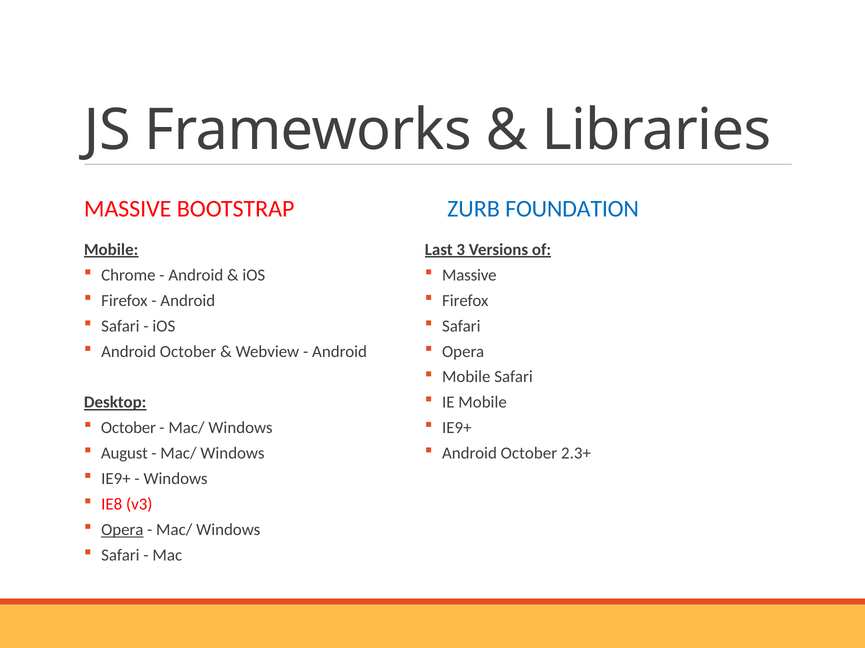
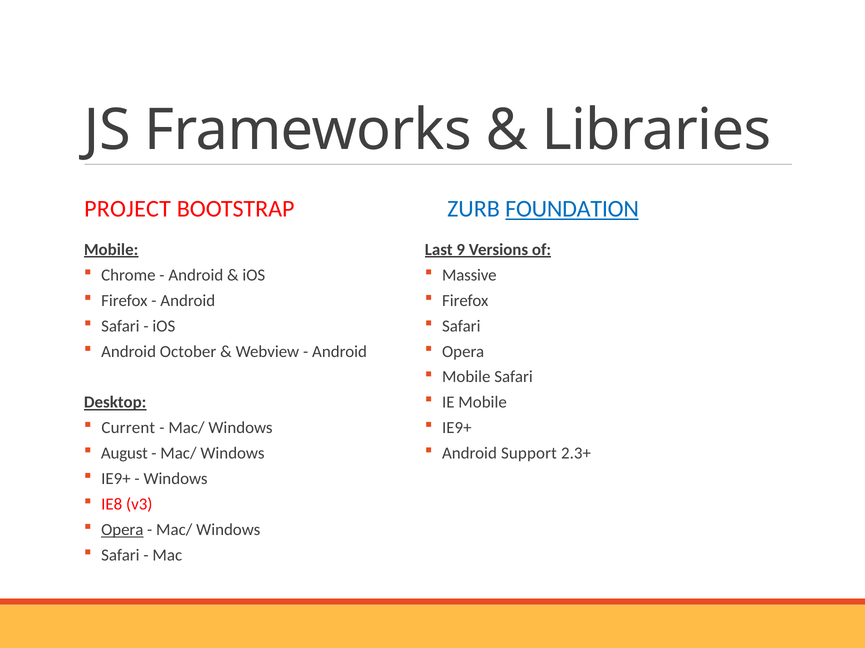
MASSIVE: MASSIVE -> PROJECT (128, 209)
FOUNDATION underline: none -> present (572, 209)
3: 3 -> 9 (461, 250)
October: October -> Current (128, 428)
October: October -> Support (529, 454)
